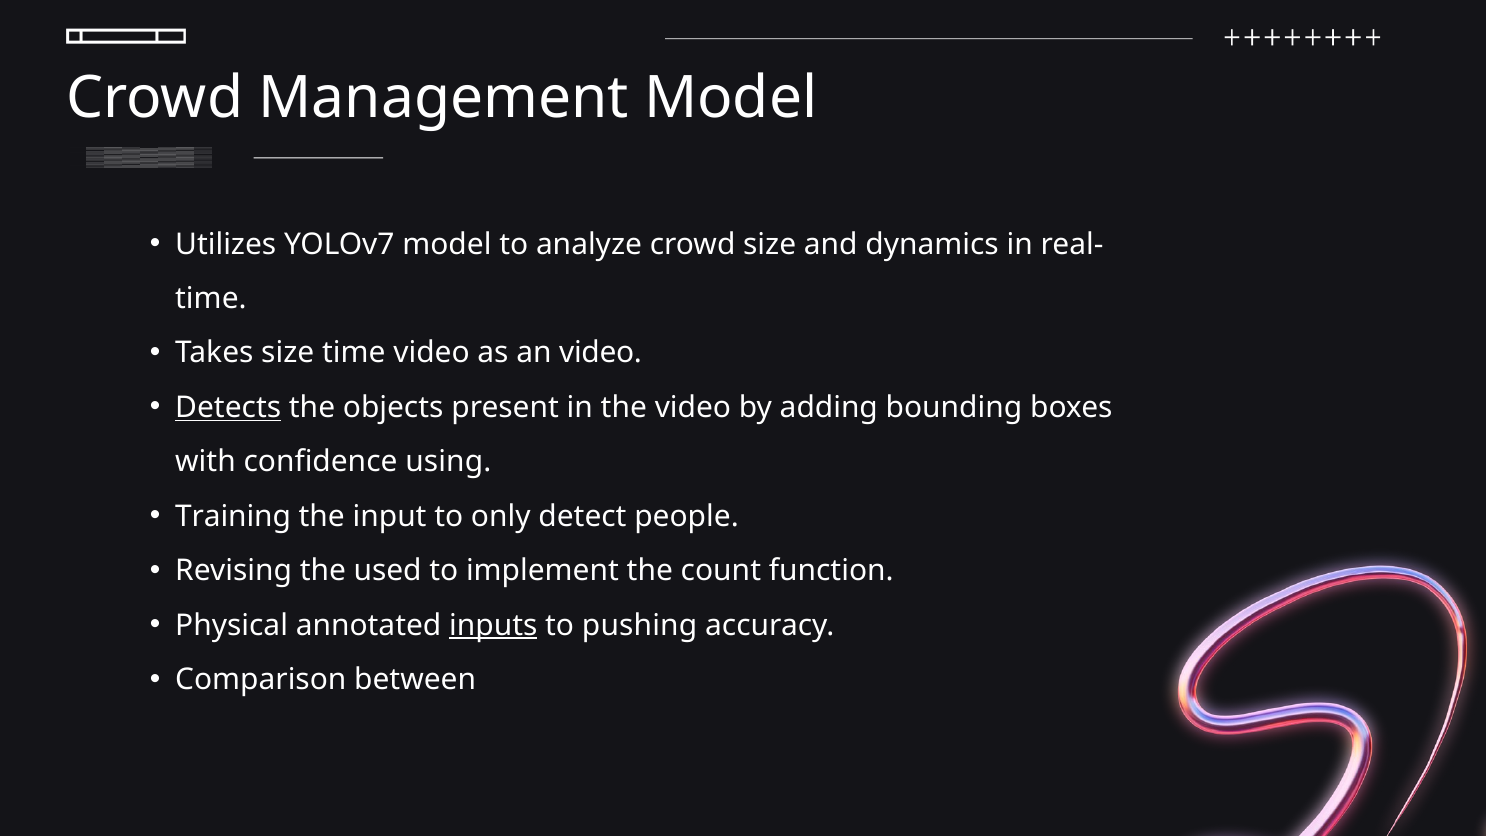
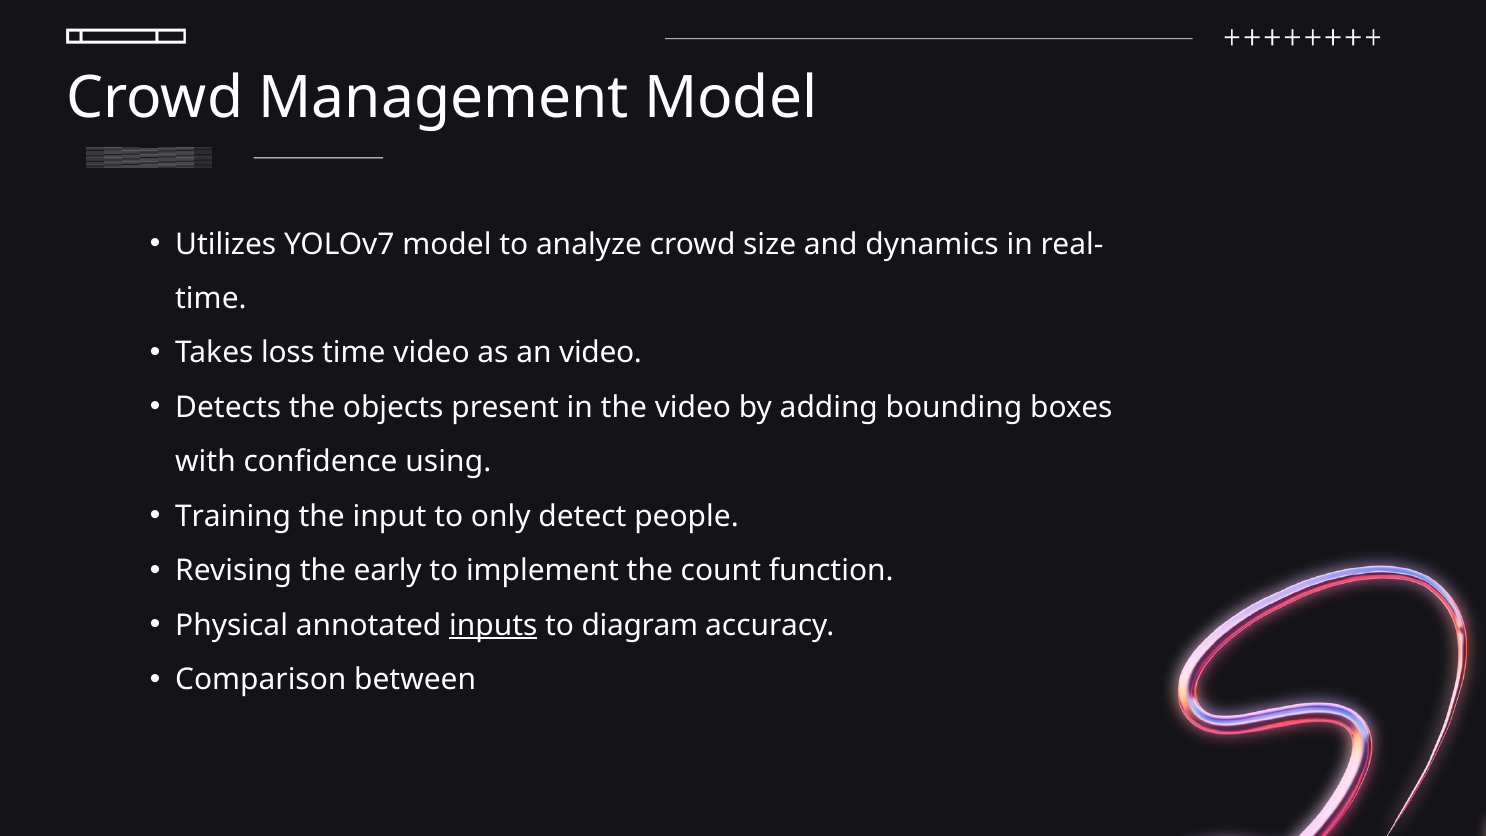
Takes size: size -> loss (288, 353)
Detects underline: present -> none (228, 407)
used: used -> early (388, 571)
pushing: pushing -> diagram (640, 625)
